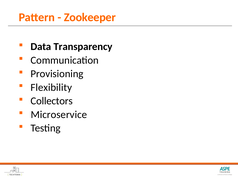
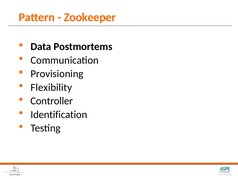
Transparency: Transparency -> Postmortems (83, 47)
Collectors: Collectors -> Controller (52, 101)
Microservice: Microservice -> Identification (59, 114)
